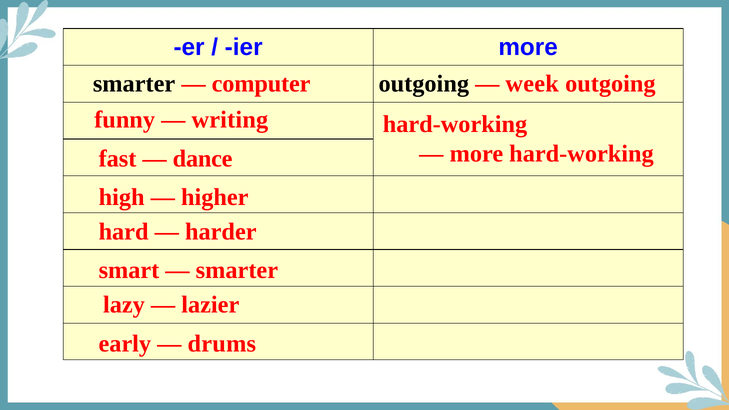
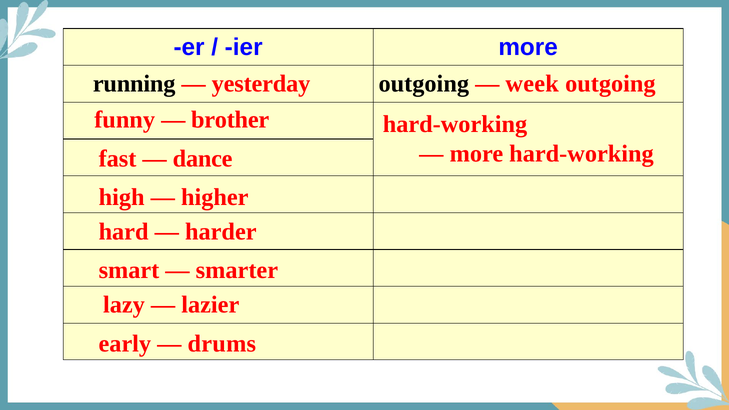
smarter: smarter -> running (134, 84)
computer: computer -> yesterday (261, 84)
writing: writing -> brother (230, 120)
